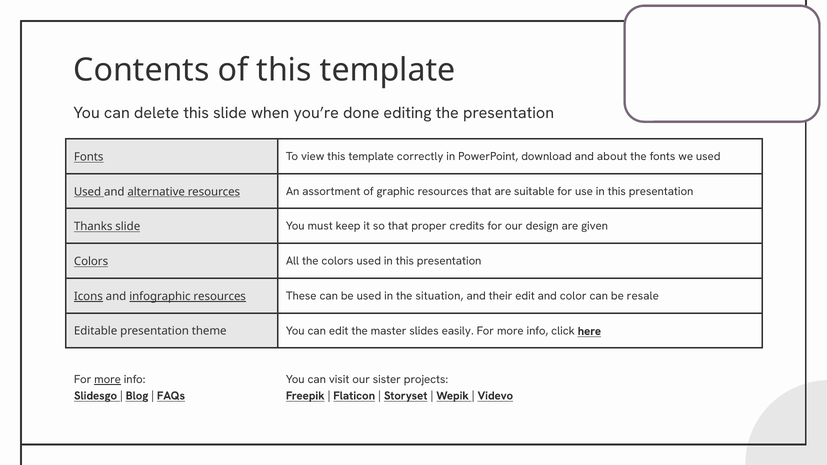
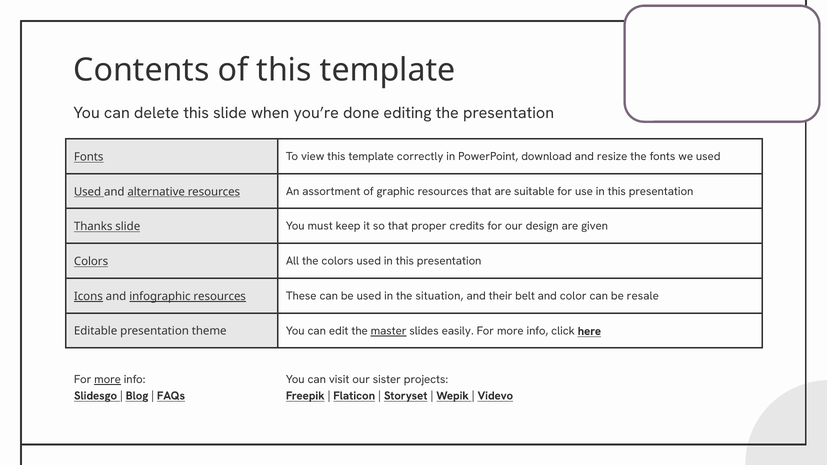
about: about -> resize (612, 157)
their edit: edit -> belt (525, 296)
master underline: none -> present (389, 331)
